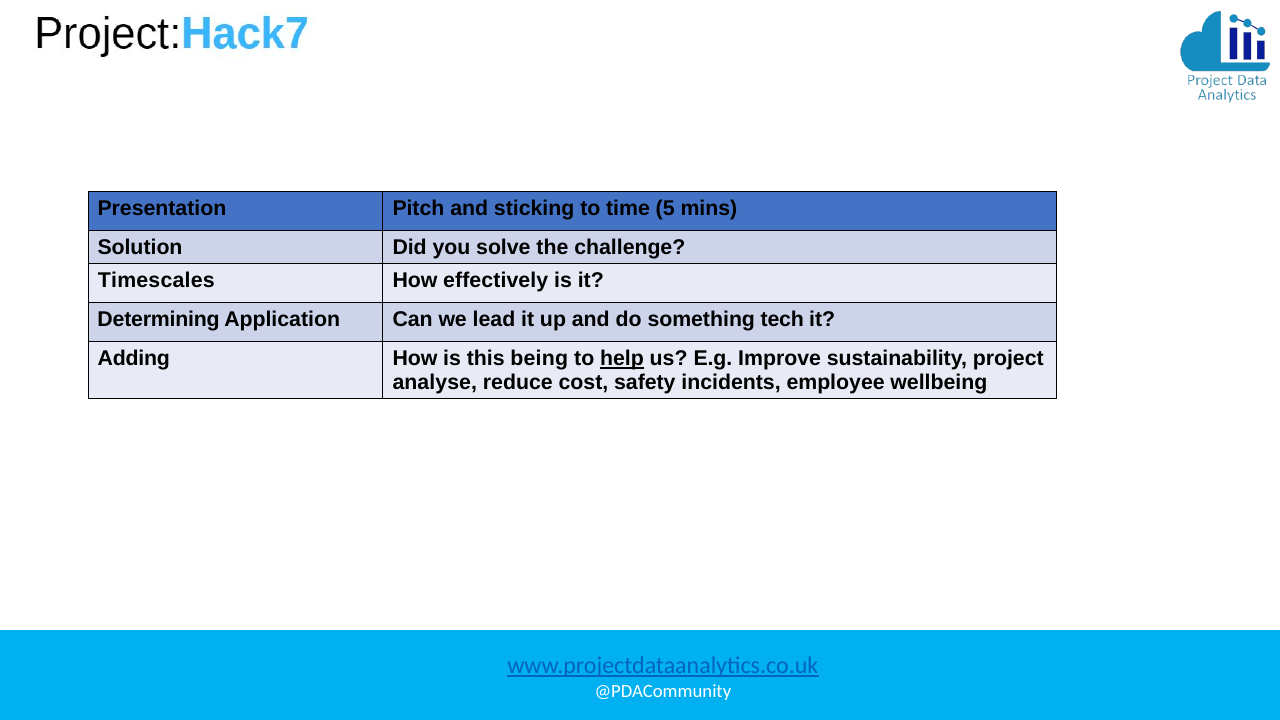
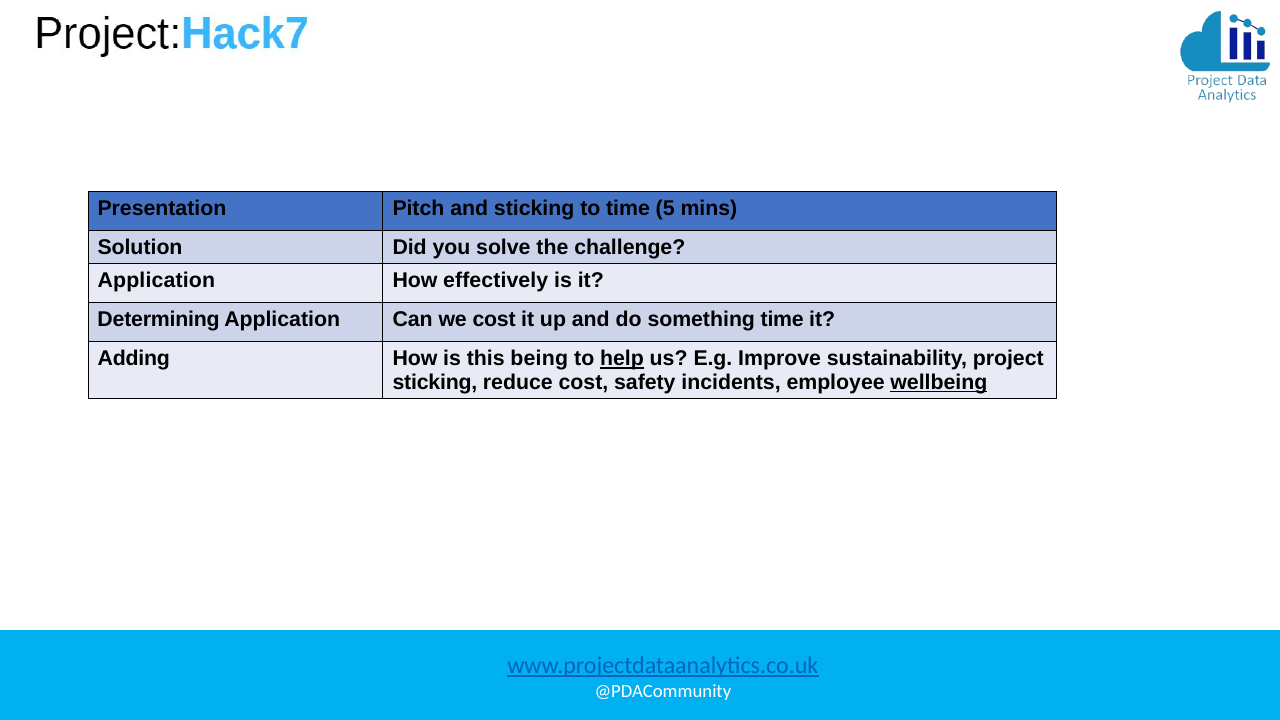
Timescales: Timescales -> Application (156, 281)
we lead: lead -> cost (494, 320)
something tech: tech -> time (782, 320)
analyse: analyse -> sticking (435, 382)
wellbeing underline: none -> present (939, 382)
